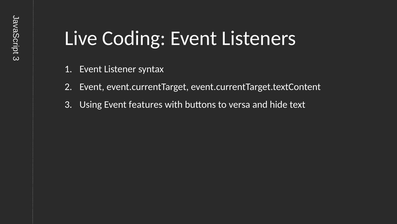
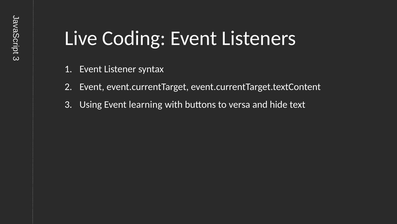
features: features -> learning (146, 104)
